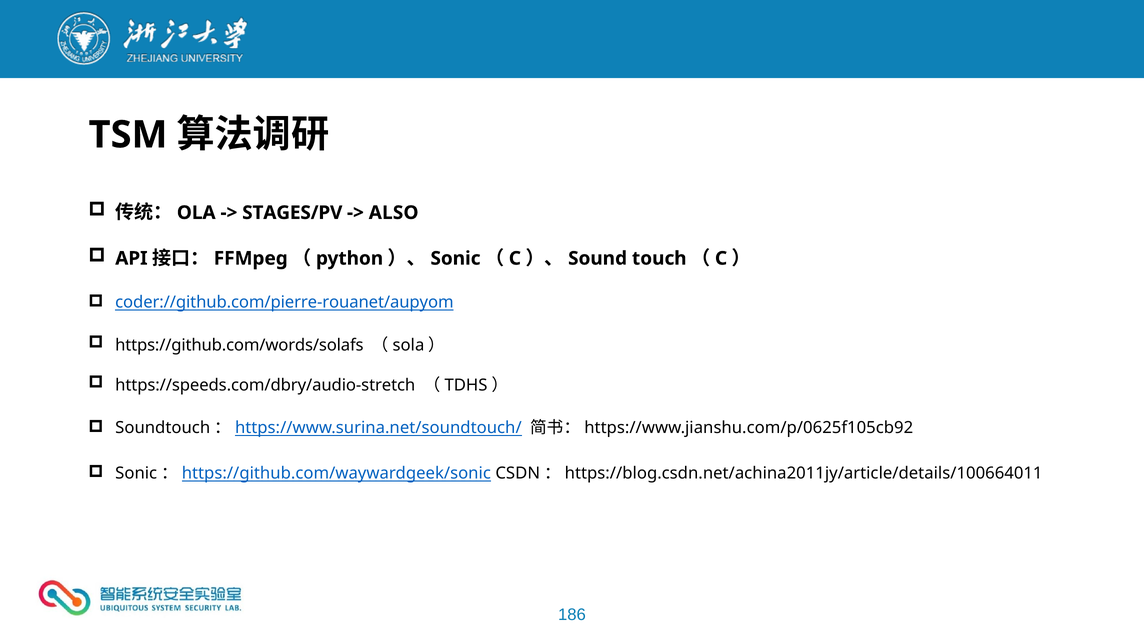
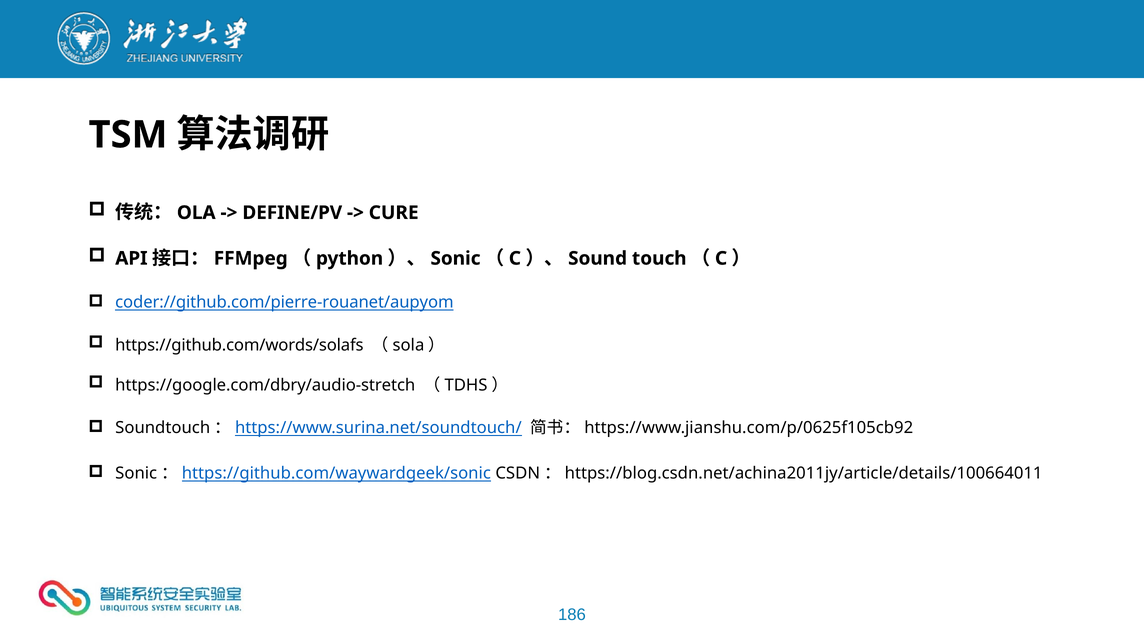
STAGES/PV: STAGES/PV -> DEFINE/PV (292, 213)
ALSO: ALSO -> CURE (394, 213)
https://speeds.com/dbry/audio-stretch: https://speeds.com/dbry/audio-stretch -> https://google.com/dbry/audio-stretch (265, 385)
